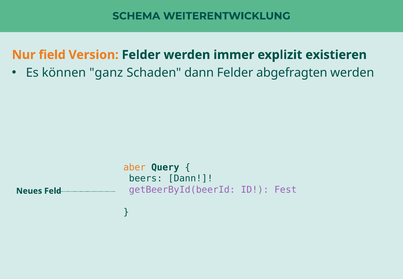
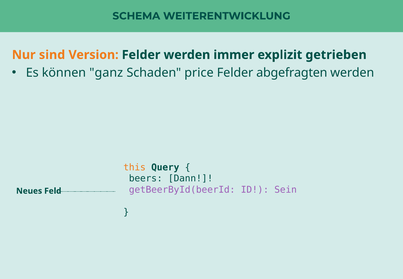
field: field -> sind (52, 55)
existieren: existieren -> getrieben (336, 55)
Schaden dann: dann -> price (199, 73)
aber: aber -> this (135, 167)
Fest: Fest -> Sein (286, 190)
